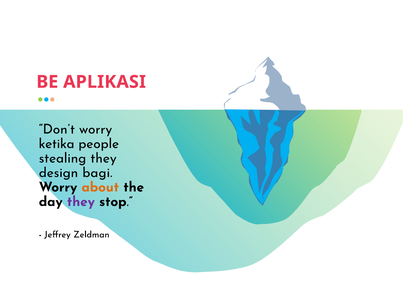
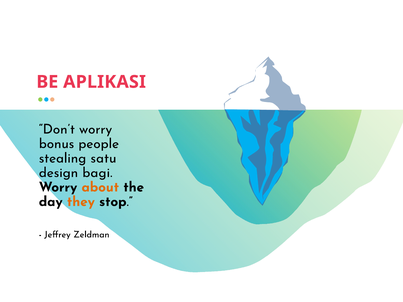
ketika: ketika -> bonus (57, 144)
stealing they: they -> satu (103, 158)
they colour: purple -> orange (81, 202)
